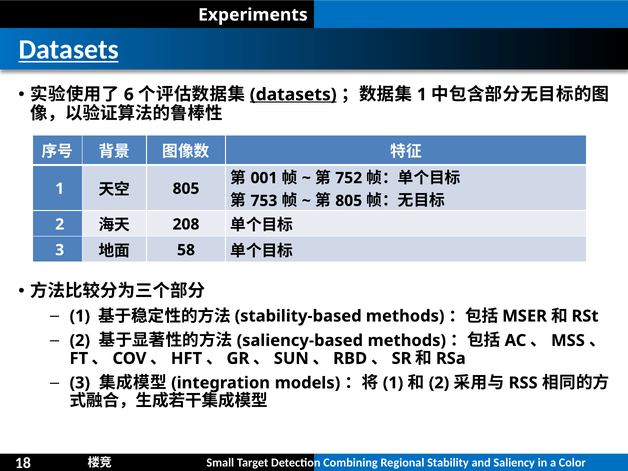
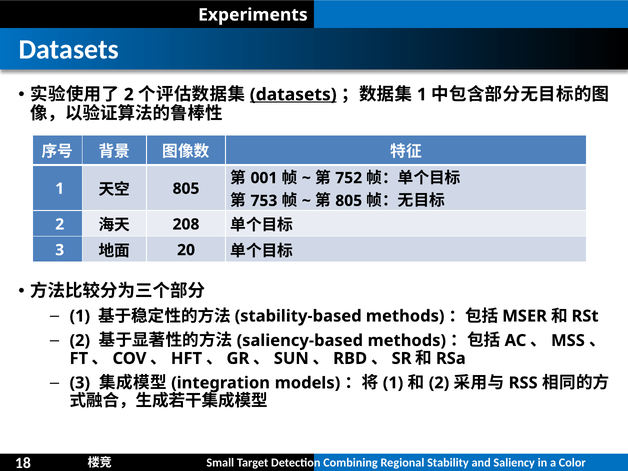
Datasets underline: present -> none (69, 50)
6: 6 -> 2 (129, 95)
58: 58 -> 20 (186, 250)
